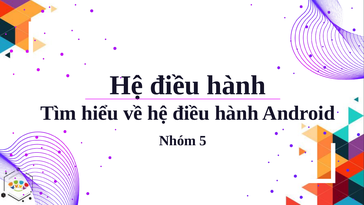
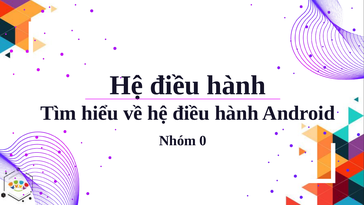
5: 5 -> 0 (203, 141)
